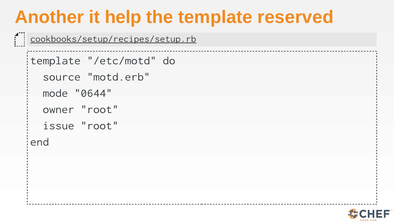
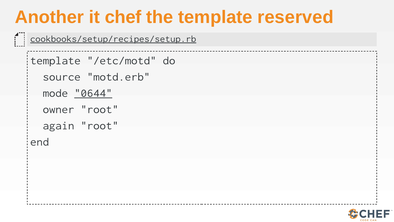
help: help -> chef (123, 17)
0644 underline: none -> present (93, 93)
issue: issue -> again (59, 125)
